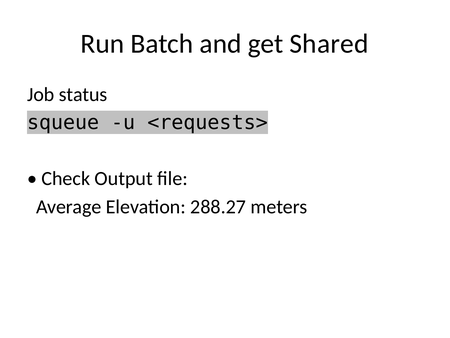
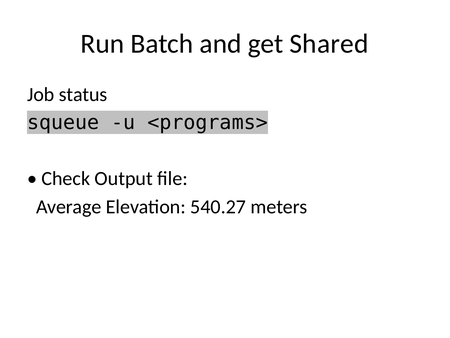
<requests>: <requests> -> <programs> (208, 122)
288.27: 288.27 -> 540.27 (218, 206)
